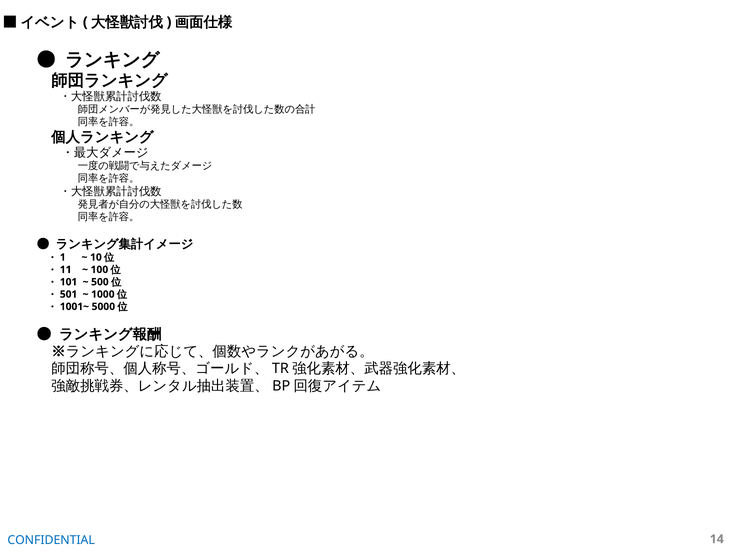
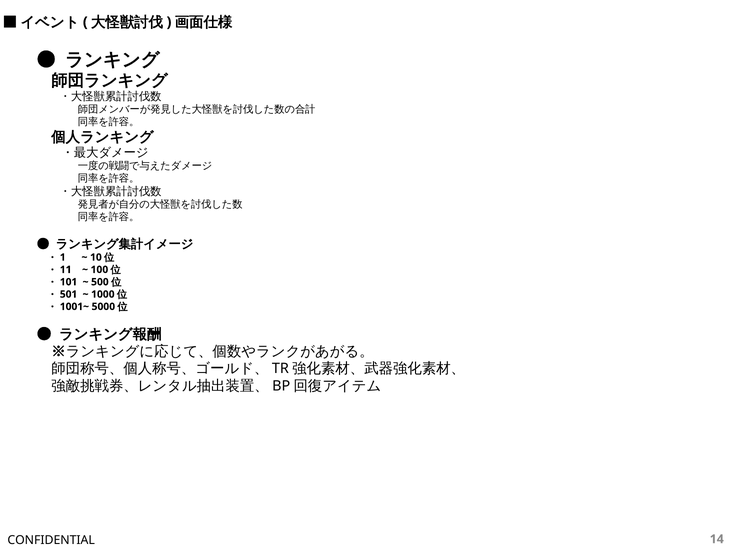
CONFIDENTIAL colour: blue -> black (51, 540)
